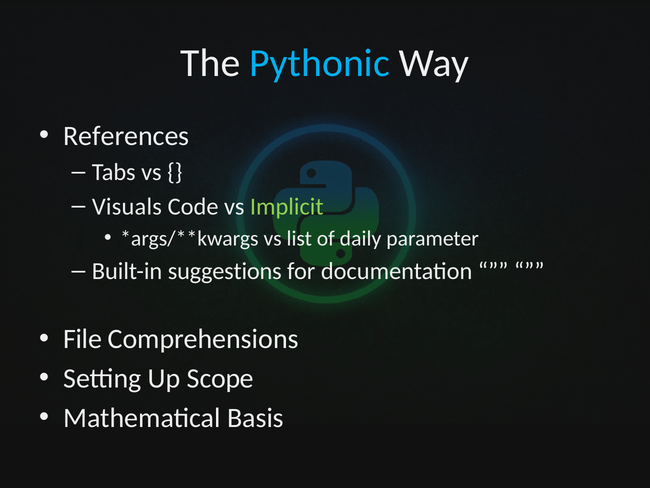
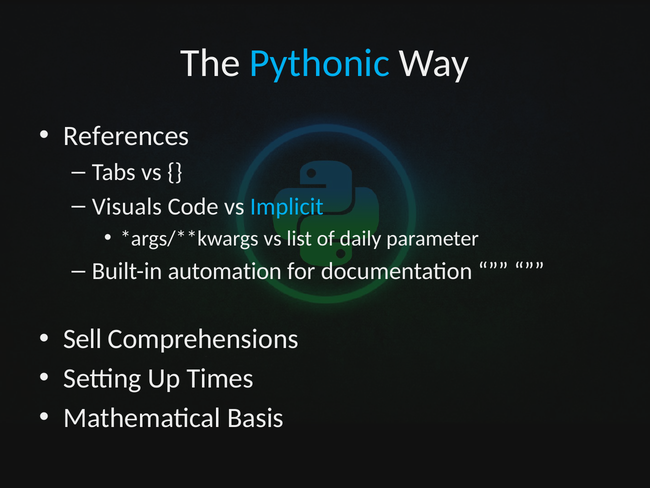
Implicit colour: light green -> light blue (287, 206)
suggestions: suggestions -> automation (225, 271)
File: File -> Sell (83, 339)
Scope: Scope -> Times (220, 378)
